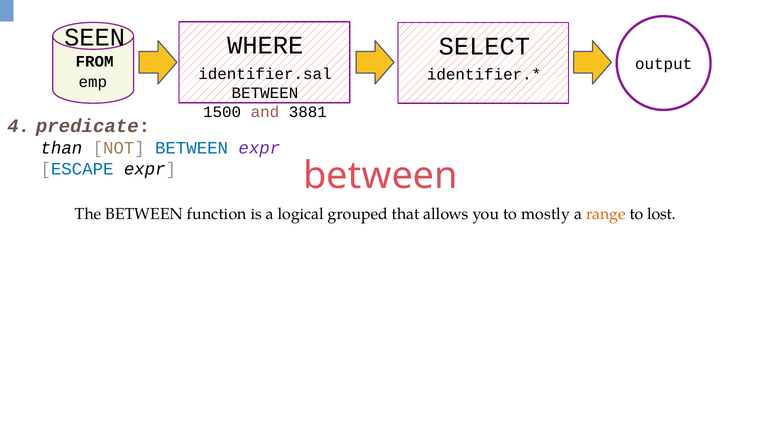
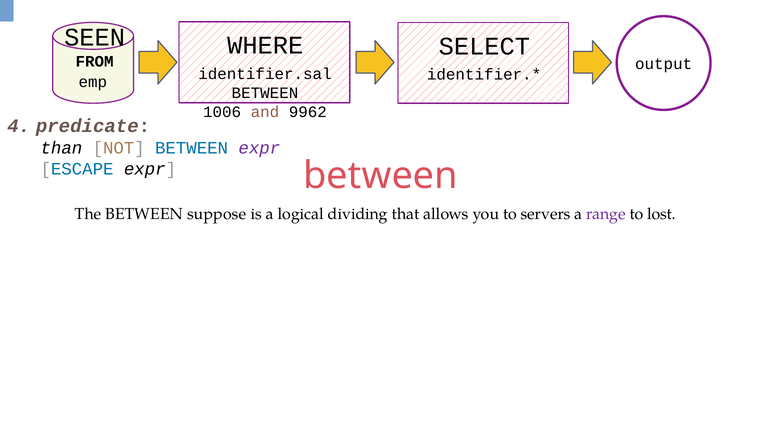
1500: 1500 -> 1006 (222, 112)
3881: 3881 -> 9962 (308, 112)
function: function -> suppose (217, 214)
grouped: grouped -> dividing (358, 214)
mostly: mostly -> servers (546, 214)
range colour: orange -> purple (606, 214)
